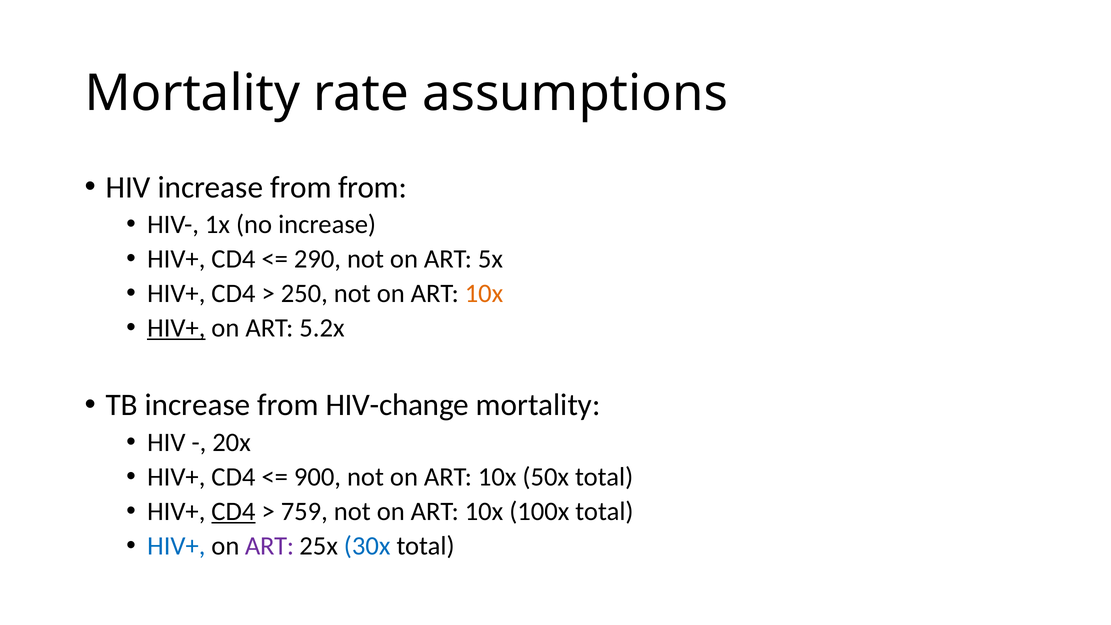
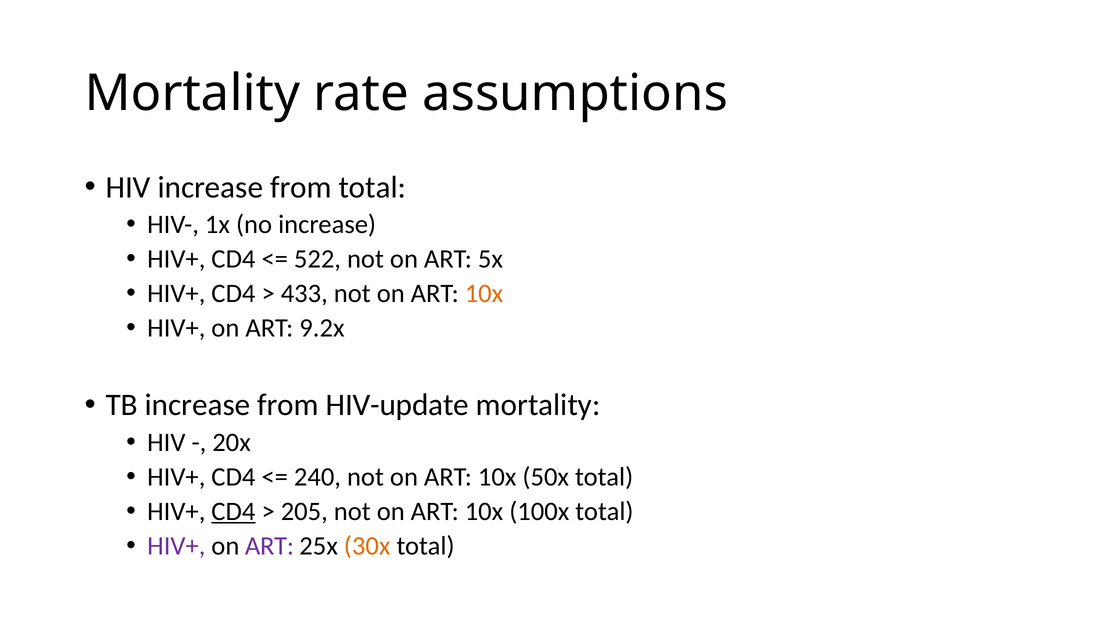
from from: from -> total (372, 187)
290: 290 -> 522 (317, 259)
250: 250 -> 433 (304, 293)
HIV+ underline: present -> none (176, 328)
5.2x: 5.2x -> 9.2x (322, 328)
HIV-change: HIV-change -> HIV-update (397, 405)
900: 900 -> 240 (317, 477)
759: 759 -> 205 (304, 511)
HIV+ colour: blue -> purple (176, 546)
30x colour: blue -> orange (367, 546)
